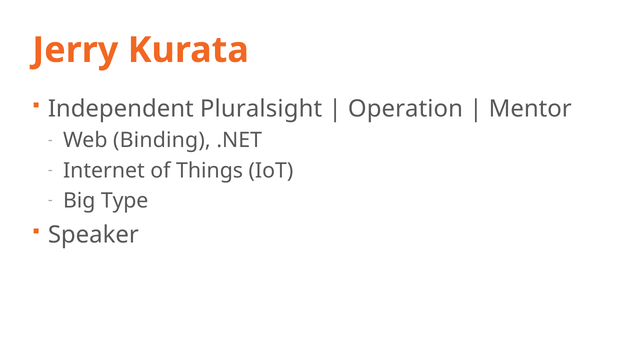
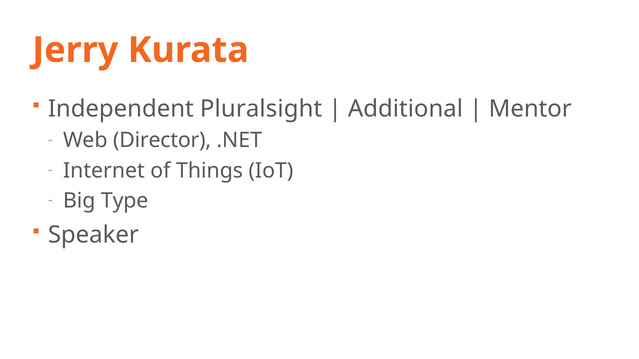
Operation: Operation -> Additional (405, 109)
Binding: Binding -> Director (162, 141)
